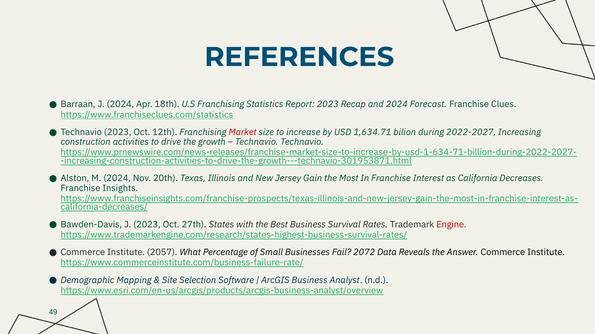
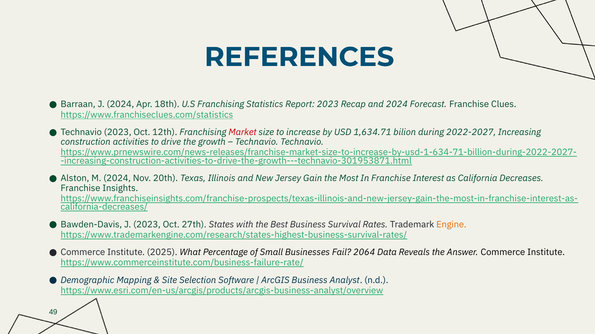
Engine colour: red -> orange (451, 225)
2057: 2057 -> 2025 (162, 253)
2072: 2072 -> 2064 (364, 253)
